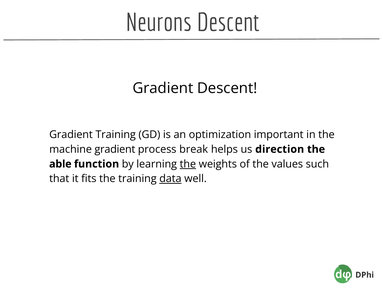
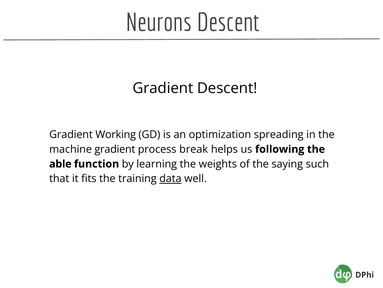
Gradient Training: Training -> Working (116, 134)
important: important -> spreading (279, 134)
direction: direction -> following (280, 149)
the underline: present -> none (188, 164)
values: values -> saying (287, 164)
